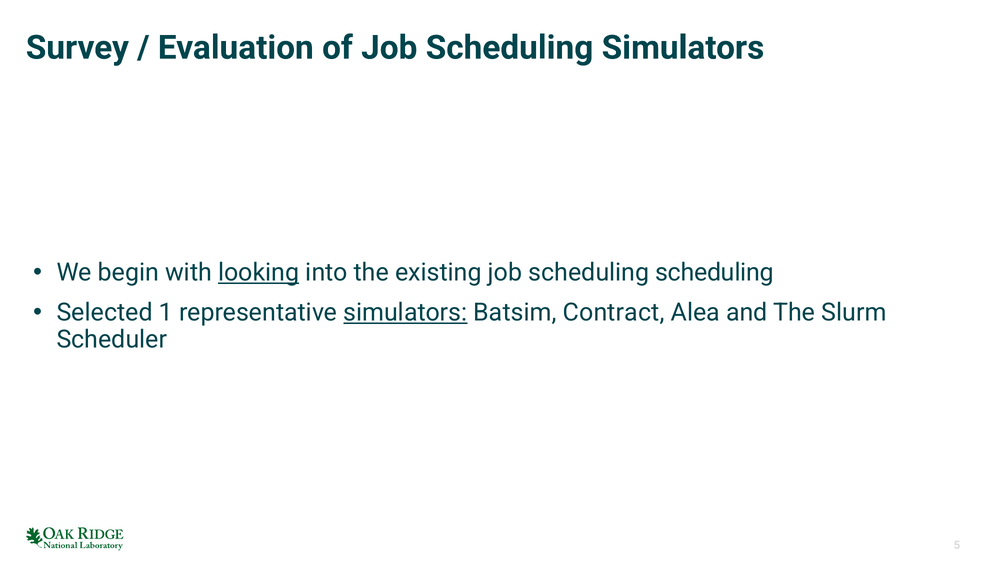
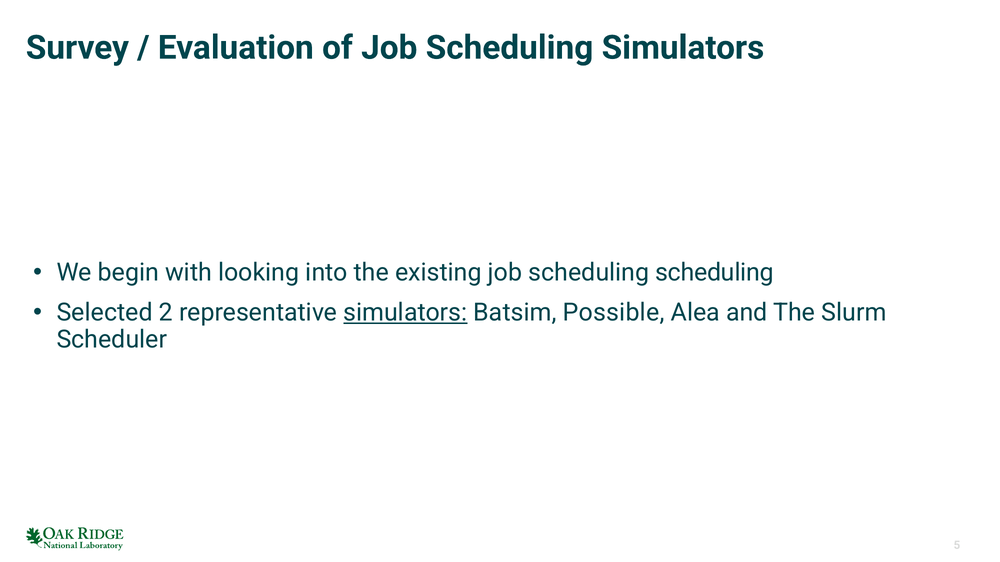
looking underline: present -> none (259, 273)
1: 1 -> 2 (166, 313)
Contract: Contract -> Possible (614, 313)
